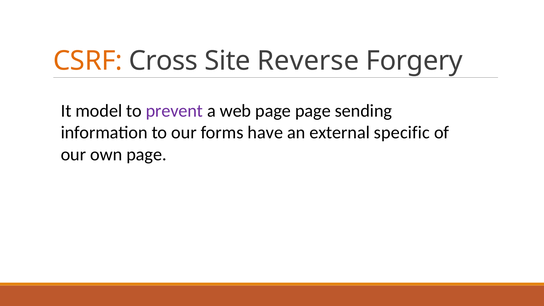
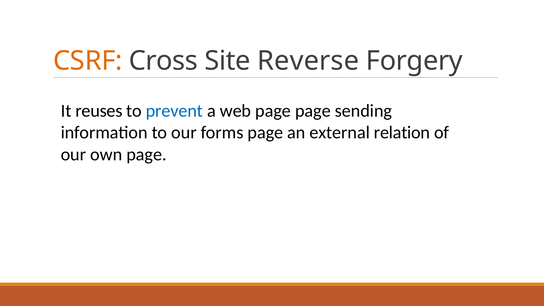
model: model -> reuses (99, 111)
prevent colour: purple -> blue (174, 111)
forms have: have -> page (265, 133)
specific: specific -> relation (402, 133)
